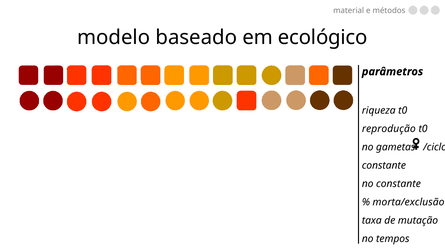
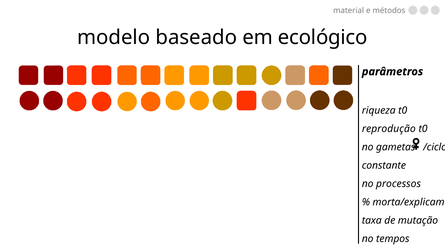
no constante: constante -> processos (398, 184)
morta/exclusão: morta/exclusão -> morta/explicam (409, 202)
